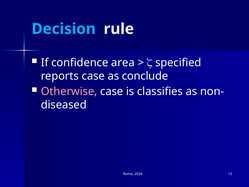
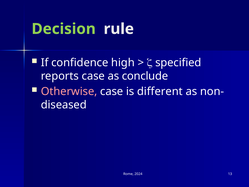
Decision colour: light blue -> light green (64, 29)
area: area -> high (123, 63)
classifies: classifies -> different (160, 91)
